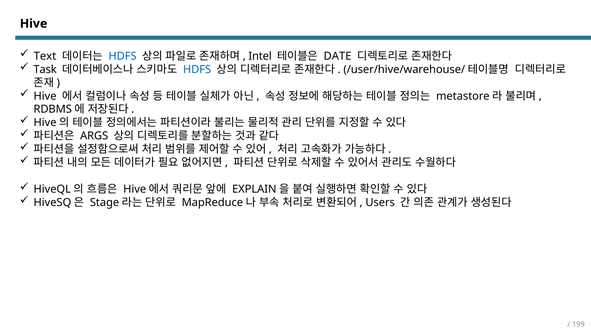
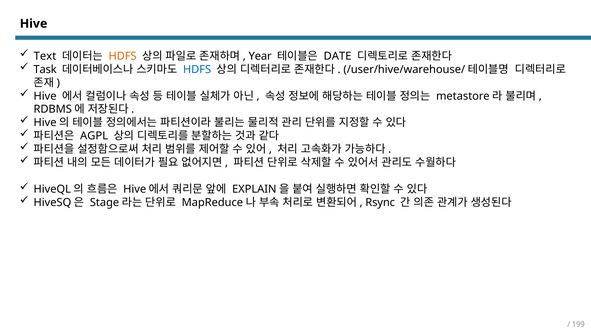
HDFS colour: blue -> orange (123, 56)
Intel: Intel -> Year (260, 56)
ARGS: ARGS -> AGPL (94, 136)
Users: Users -> Rsync (380, 202)
